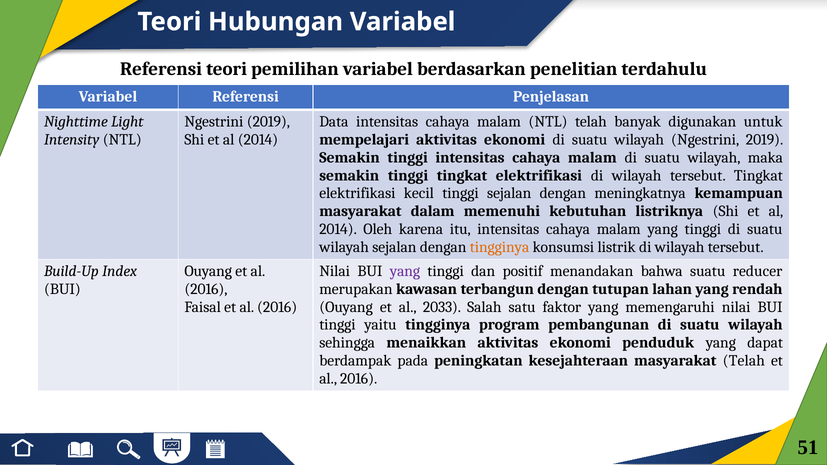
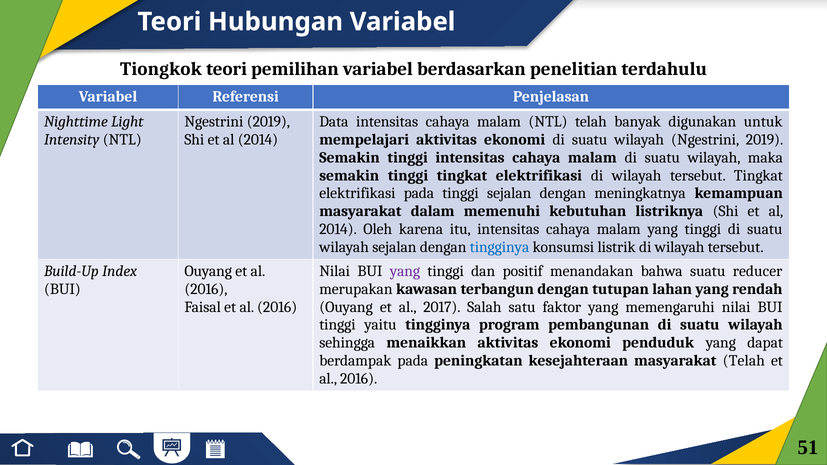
Referensi: Referensi -> Tiongkok (161, 69)
elektrifikasi kecil: kecil -> pada (419, 193)
tingginya colour: orange -> blue (500, 247)
2033: 2033 -> 2017 (442, 307)
